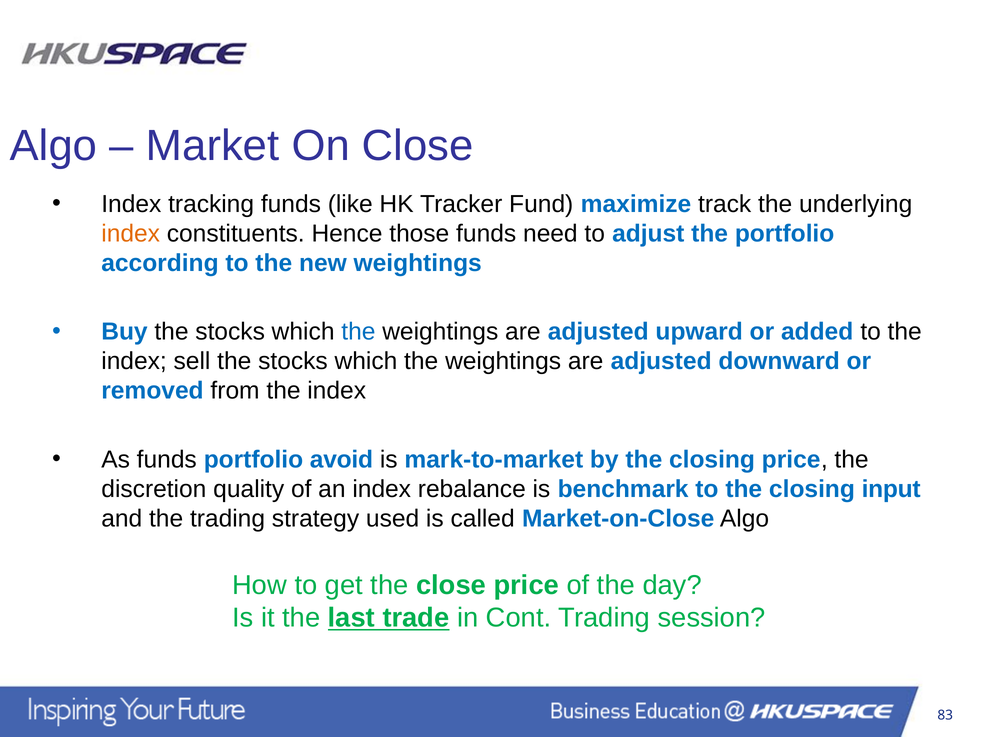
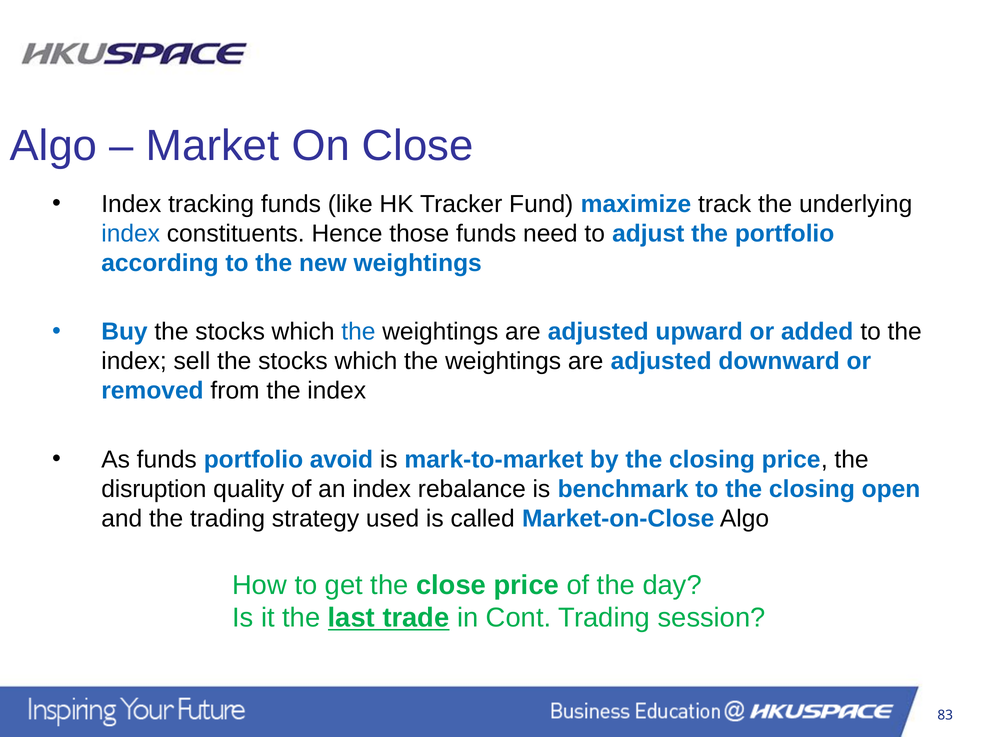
index colour: orange -> blue (131, 234)
discretion: discretion -> disruption (154, 489)
input: input -> open (891, 489)
